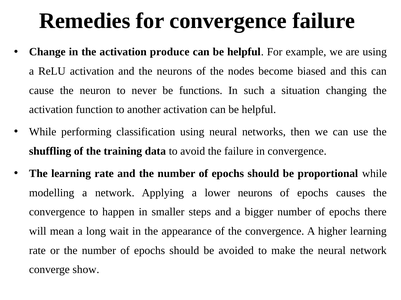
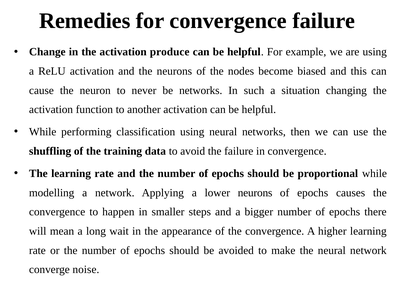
be functions: functions -> networks (201, 91)
show: show -> noise (86, 270)
